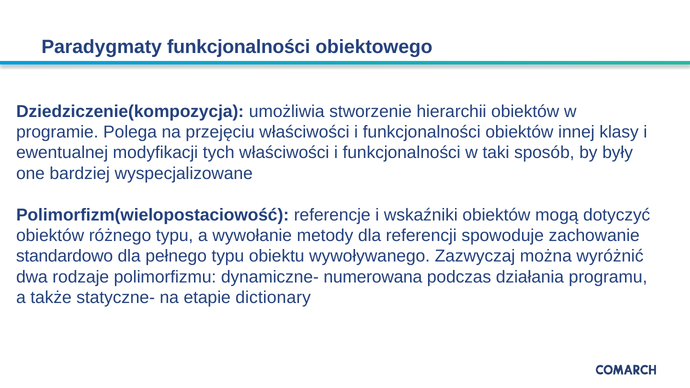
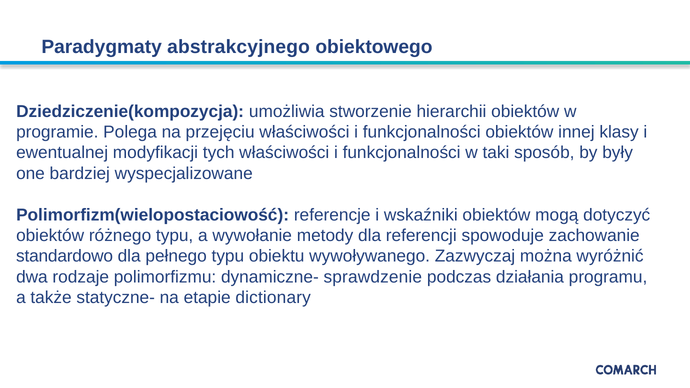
Paradygmaty funkcjonalności: funkcjonalności -> abstrakcyjnego (239, 47)
numerowana: numerowana -> sprawdzenie (373, 277)
